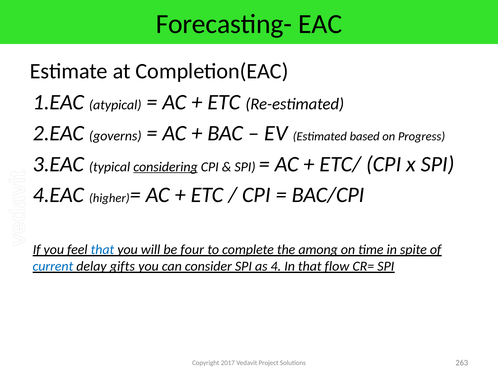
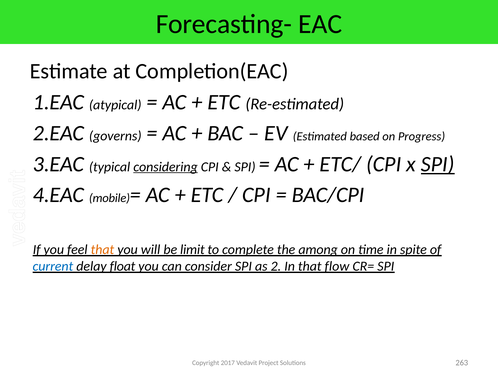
SPI underline: none -> present (438, 164)
higher: higher -> mobile (109, 198)
that colour: blue -> orange (102, 250)
four: four -> limit (192, 250)
gifts: gifts -> float (123, 267)
4: 4 -> 2 (276, 267)
